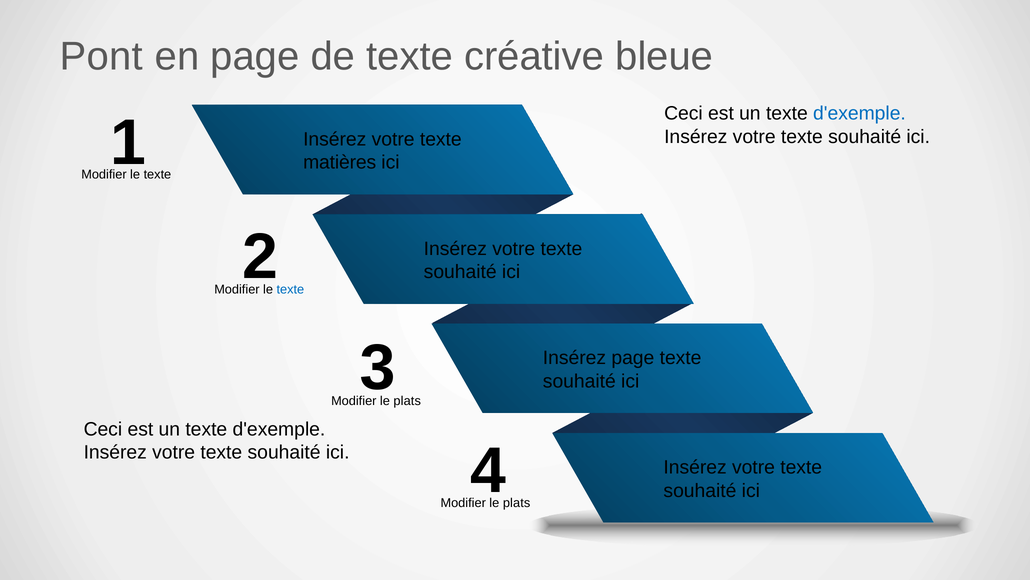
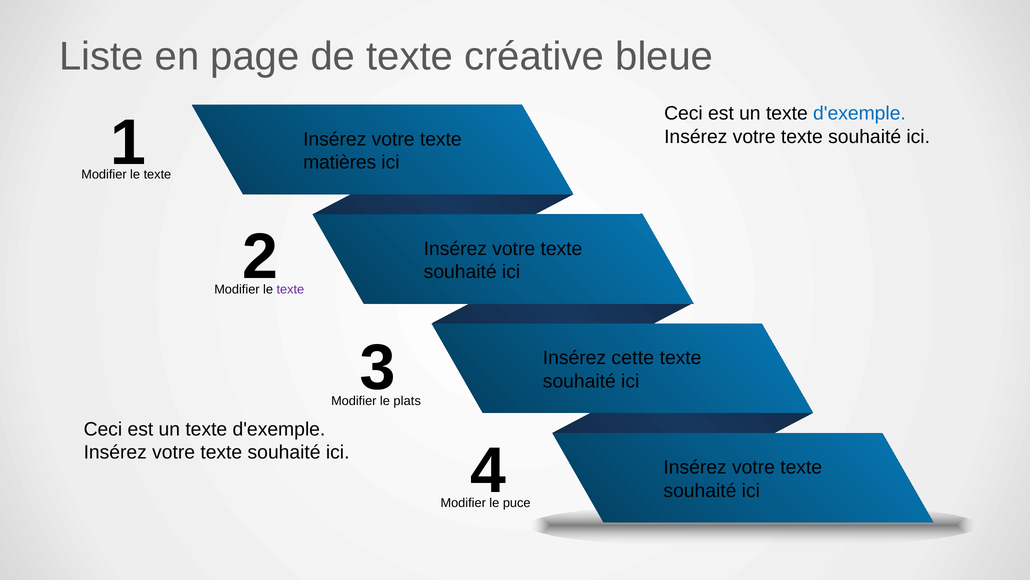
Pont: Pont -> Liste (101, 56)
texte colour: blue -> purple (290, 289)
Insérez page: page -> cette (633, 358)
plats: plats -> puce (517, 502)
